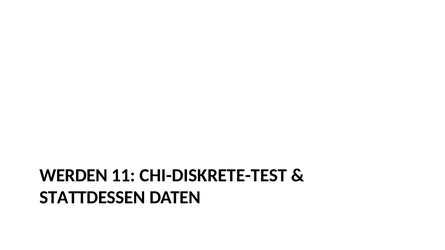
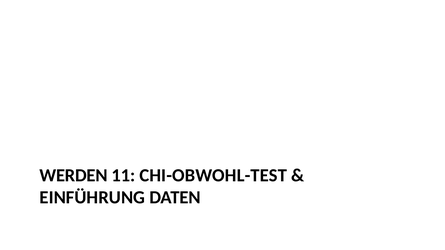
CHI-DISKRETE-TEST: CHI-DISKRETE-TEST -> CHI-OBWOHL-TEST (213, 175)
STATTDESSEN: STATTDESSEN -> EINFÜHRUNG (92, 198)
